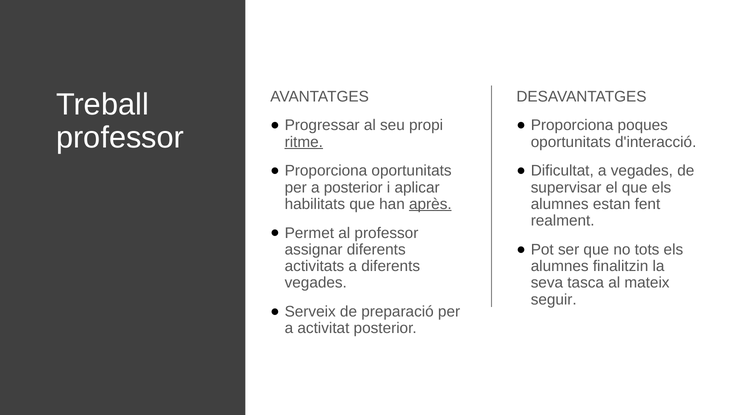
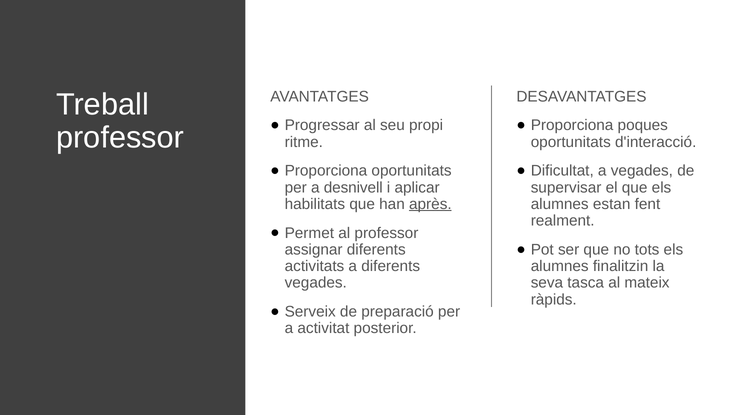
ritme underline: present -> none (304, 142)
a posterior: posterior -> desnivell (353, 187)
seguir: seguir -> ràpids (554, 299)
